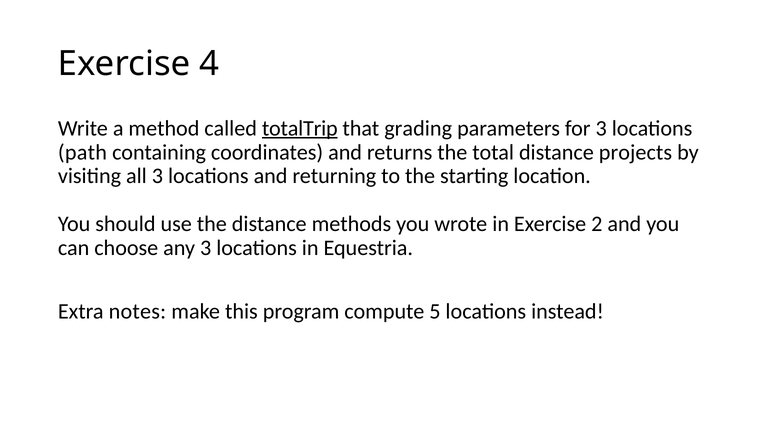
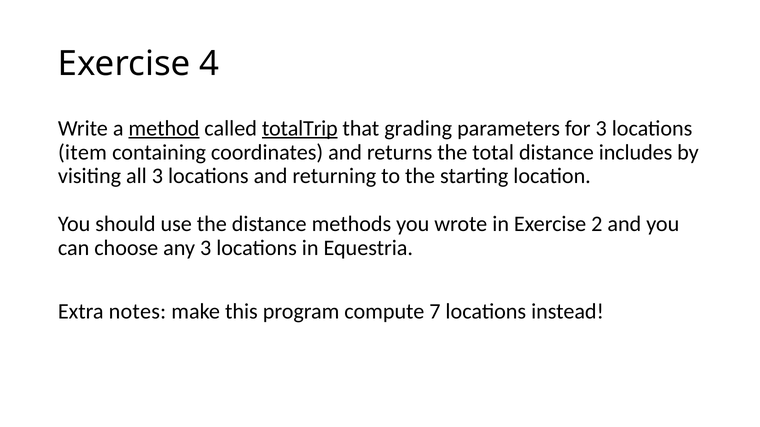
method underline: none -> present (164, 128)
path: path -> item (82, 152)
projects: projects -> includes (636, 152)
5: 5 -> 7 (435, 312)
